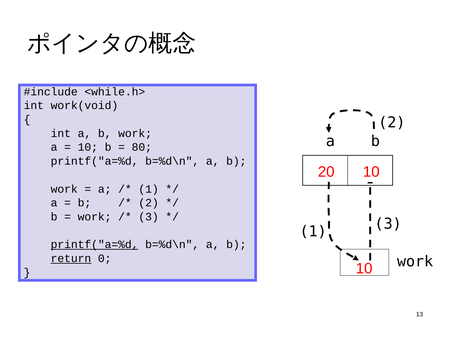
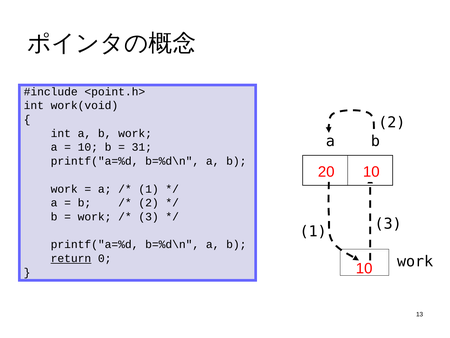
<while.h>: <while.h> -> <point.h> (115, 91)
80: 80 -> 31 (142, 147)
printf("a=%d underline: present -> none (95, 244)
